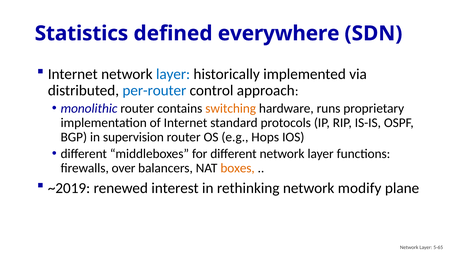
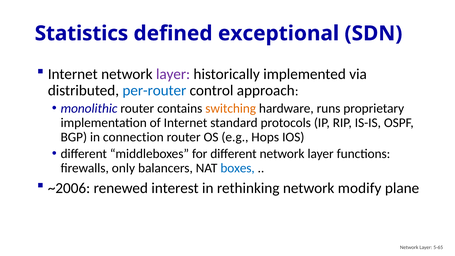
everywhere: everywhere -> exceptional (279, 33)
layer colour: blue -> purple (173, 74)
supervision: supervision -> connection (133, 137)
over: over -> only (123, 168)
boxes colour: orange -> blue (238, 168)
~2019: ~2019 -> ~2006 (69, 188)
